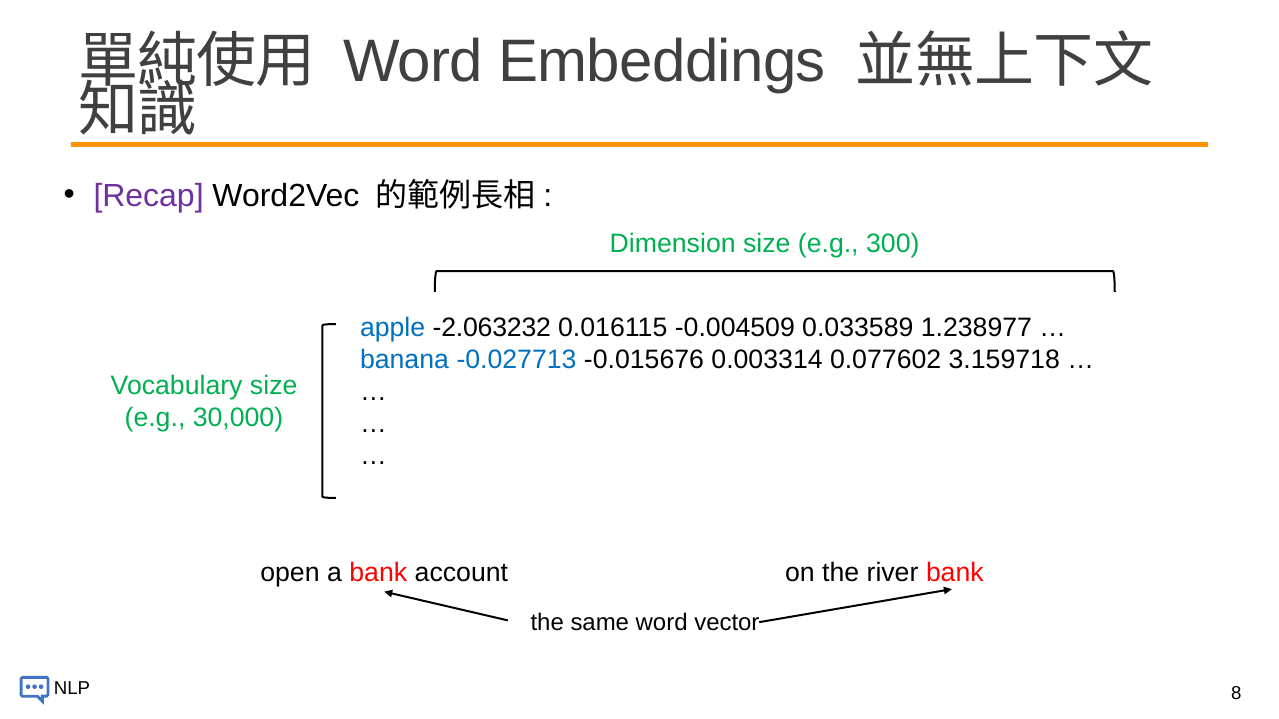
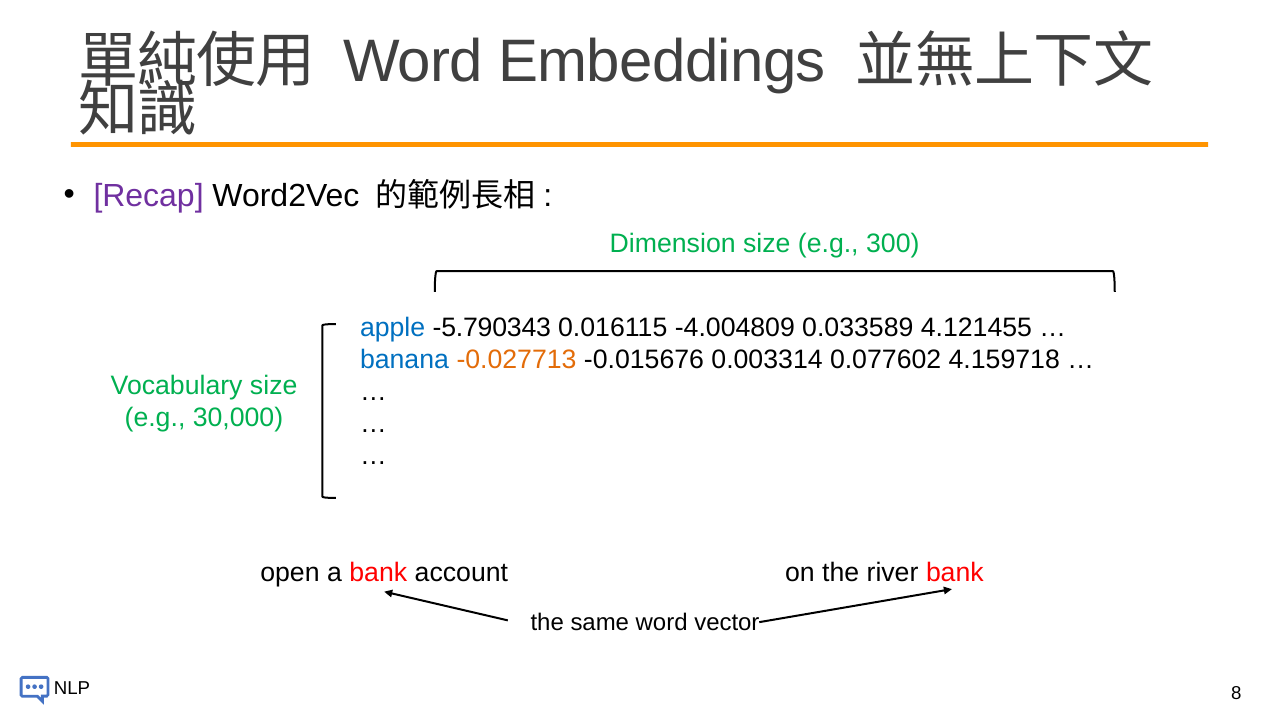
-2.063232: -2.063232 -> -5.790343 (492, 328)
-0.004509: -0.004509 -> -4.004809 (735, 328)
1.238977: 1.238977 -> 4.121455 (976, 328)
-0.027713 colour: blue -> orange (517, 360)
3.159718: 3.159718 -> 4.159718 (1004, 360)
